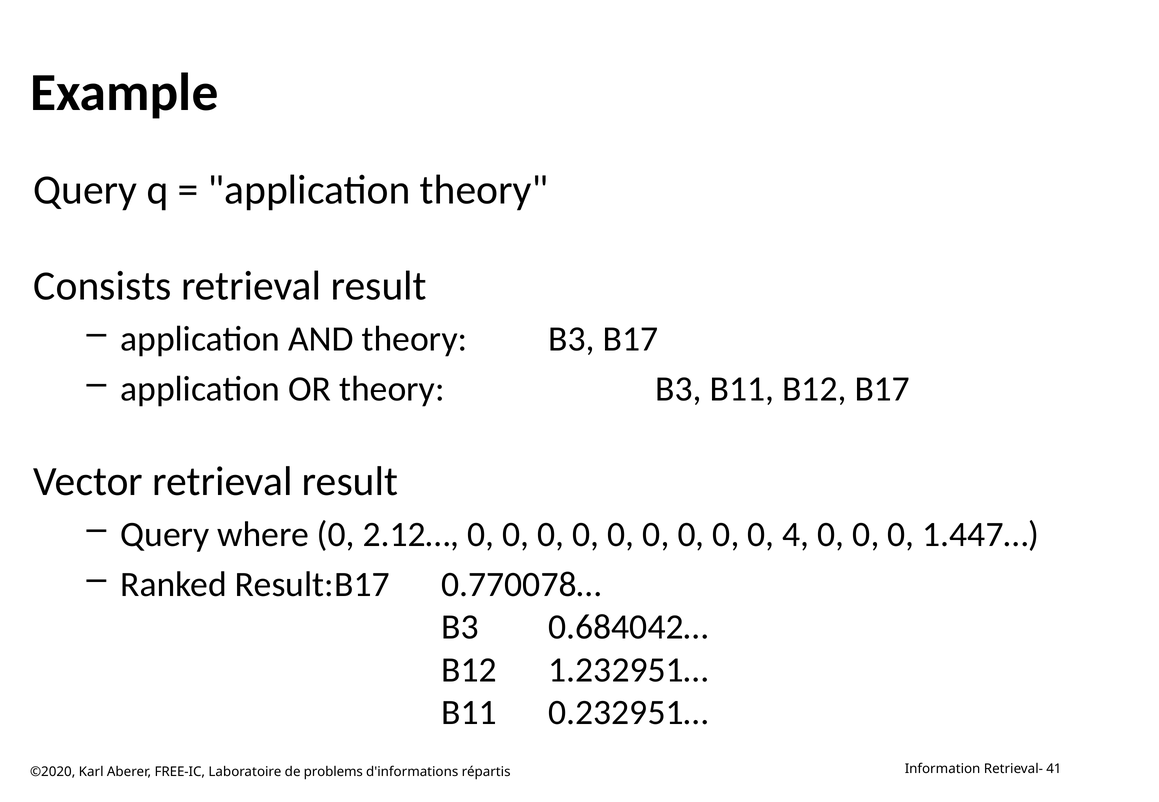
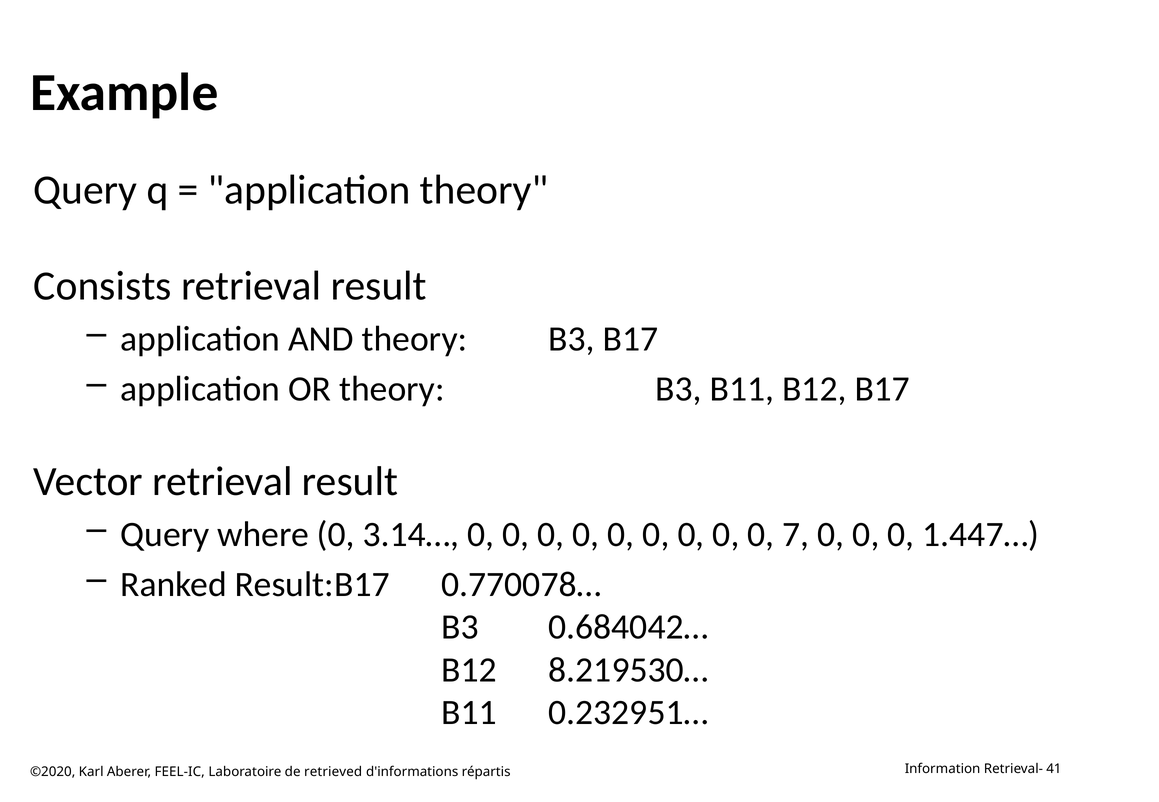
2.12…: 2.12… -> 3.14… (411, 535)
4: 4 -> 7 (796, 535)
1.232951…: 1.232951… -> 8.219530… (628, 670)
FREE-IC: FREE-IC -> FEEL-IC (180, 772)
problems: problems -> retrieved (333, 772)
